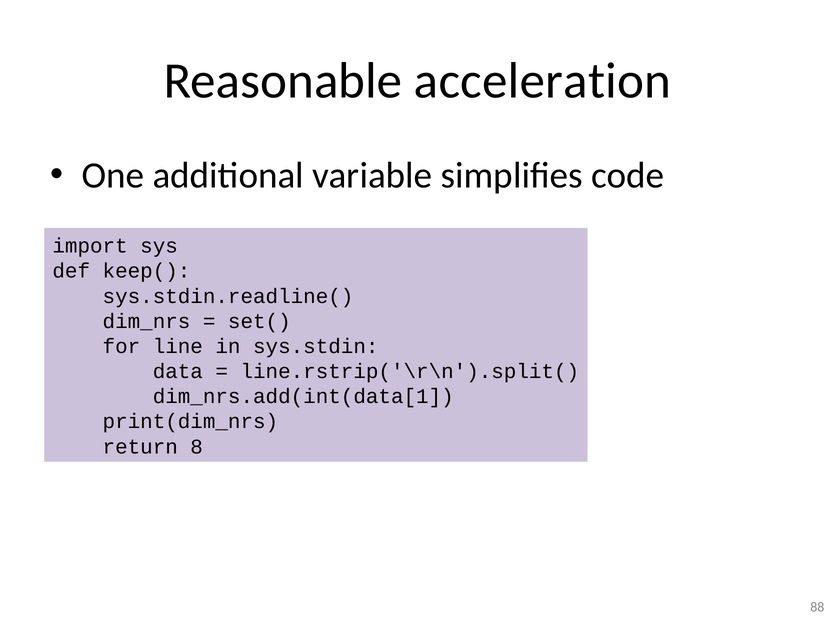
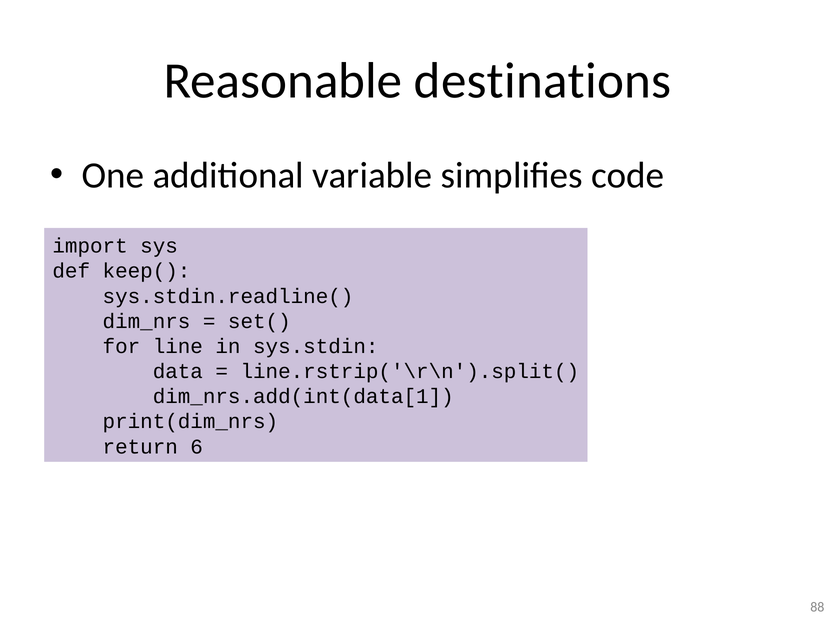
acceleration: acceleration -> destinations (543, 81)
8: 8 -> 6 (197, 447)
